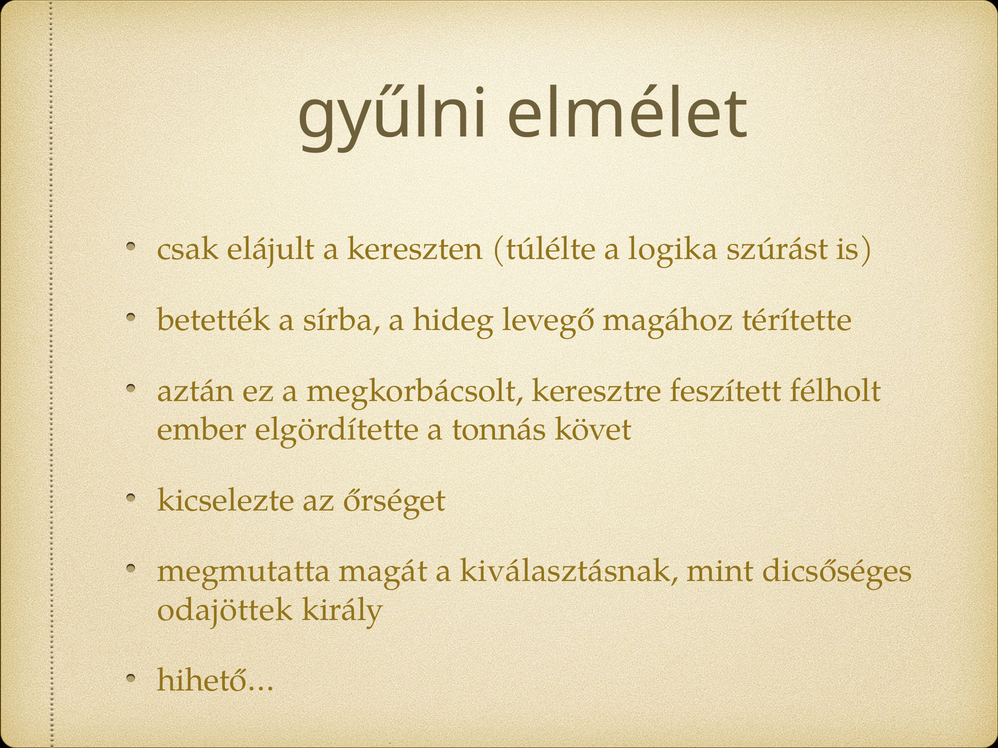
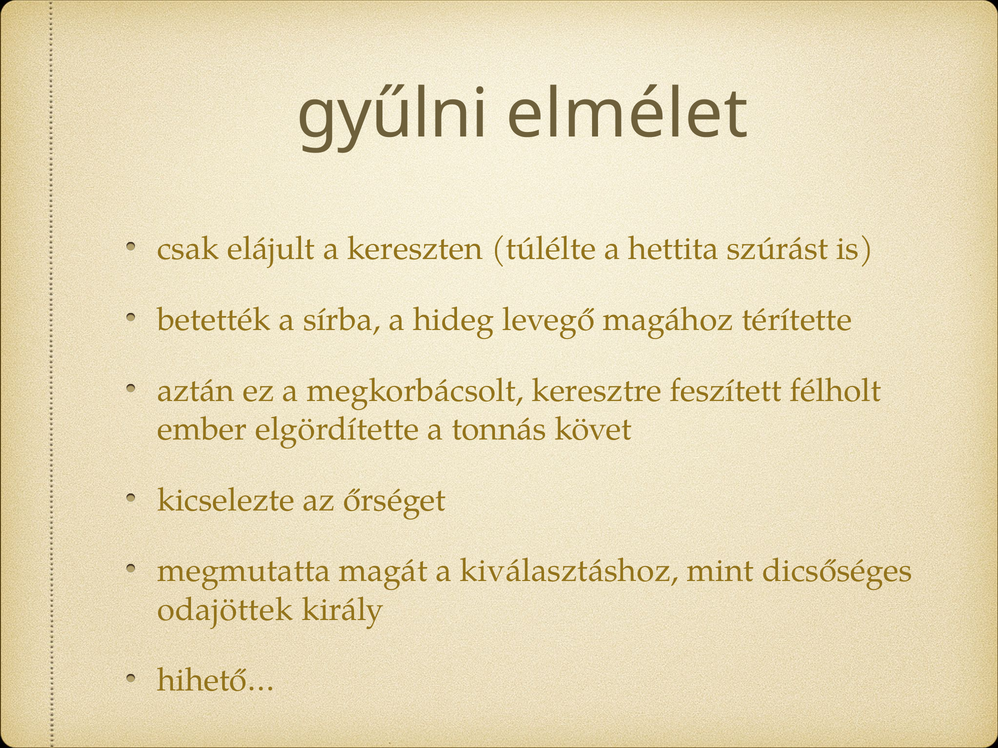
logika: logika -> hettita (674, 249)
kiválasztásnak: kiválasztásnak -> kiválasztáshoz (569, 571)
